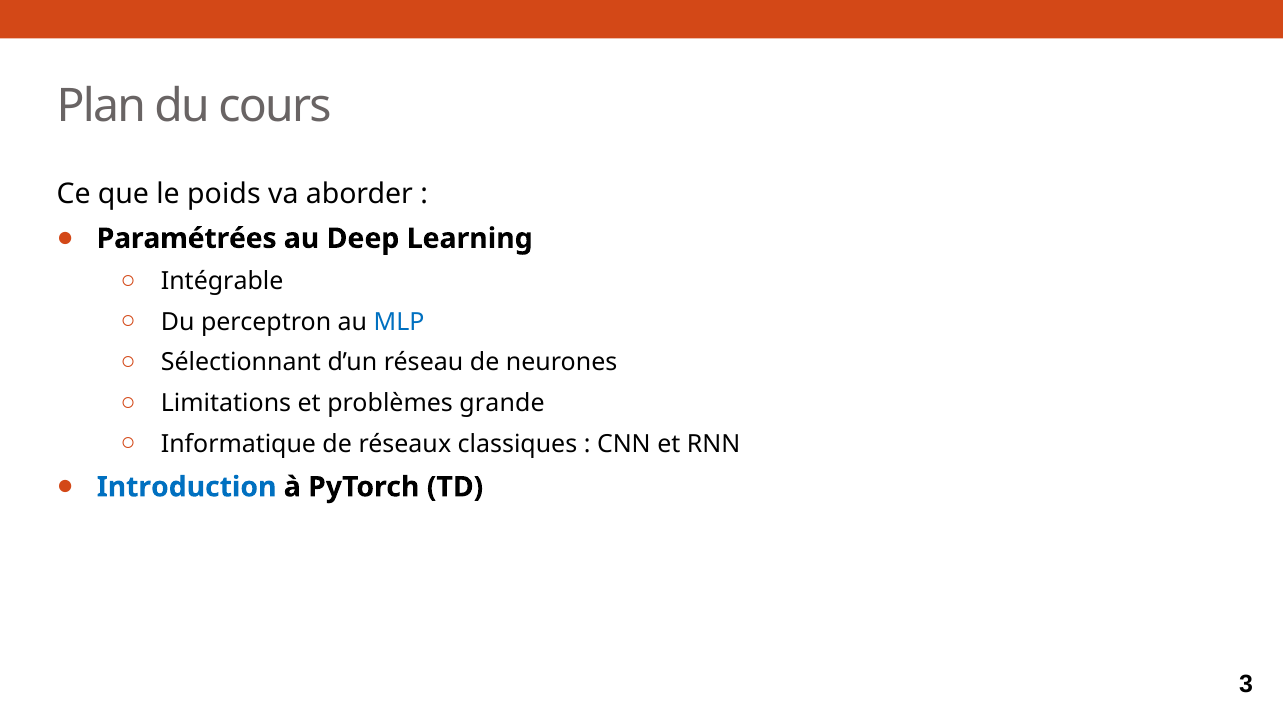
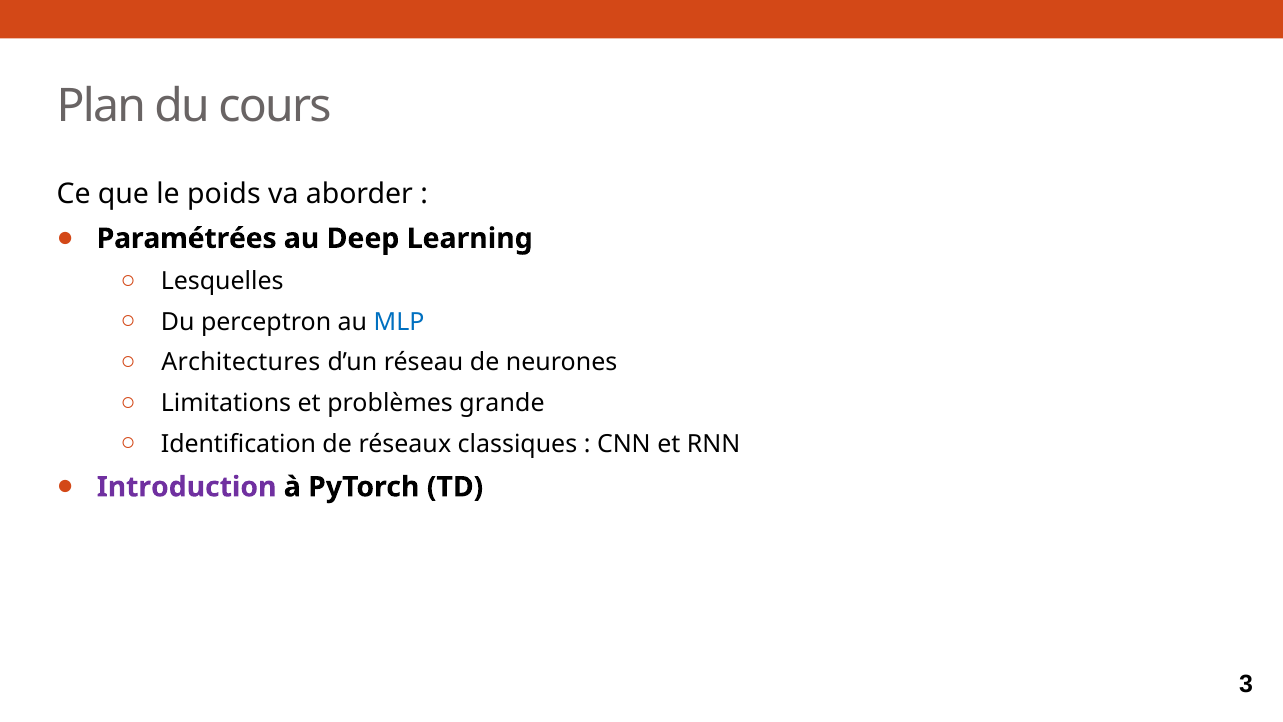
Intégrable: Intégrable -> Lesquelles (222, 281)
Sélectionnant: Sélectionnant -> Architectures (241, 362)
Informatique: Informatique -> Identification (238, 444)
Introduction colour: blue -> purple (187, 487)
